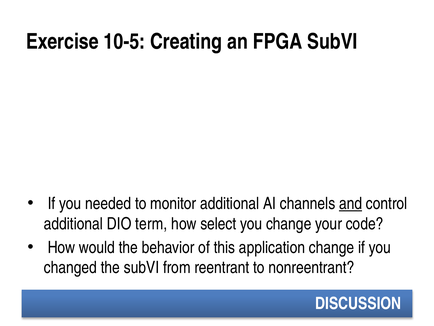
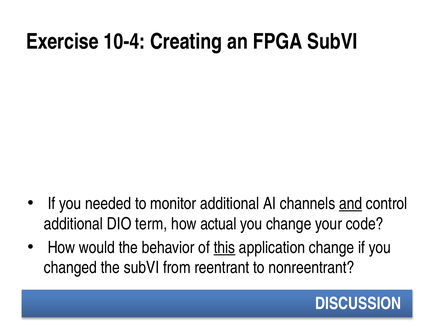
10-5: 10-5 -> 10-4 (124, 42)
select: select -> actual (218, 223)
this underline: none -> present (224, 247)
